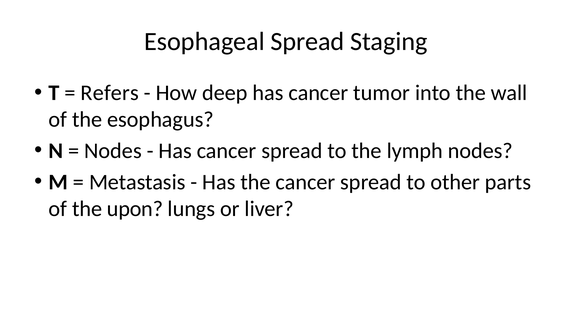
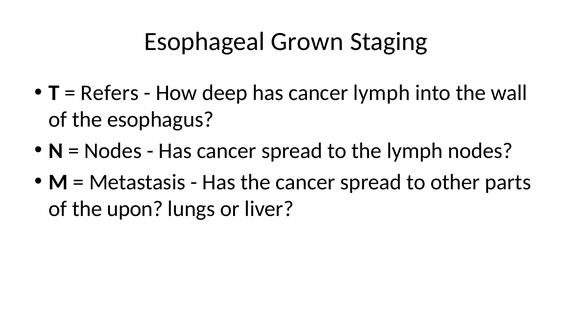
Esophageal Spread: Spread -> Grown (307, 42)
cancer tumor: tumor -> lymph (382, 93)
